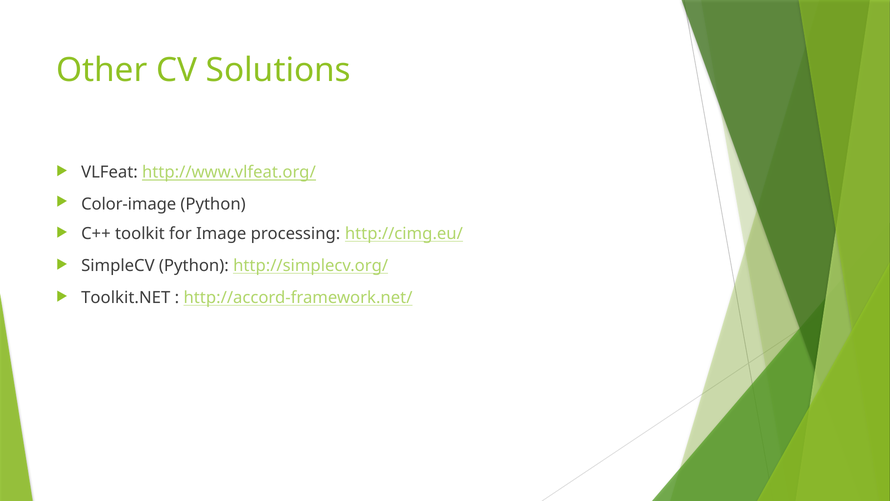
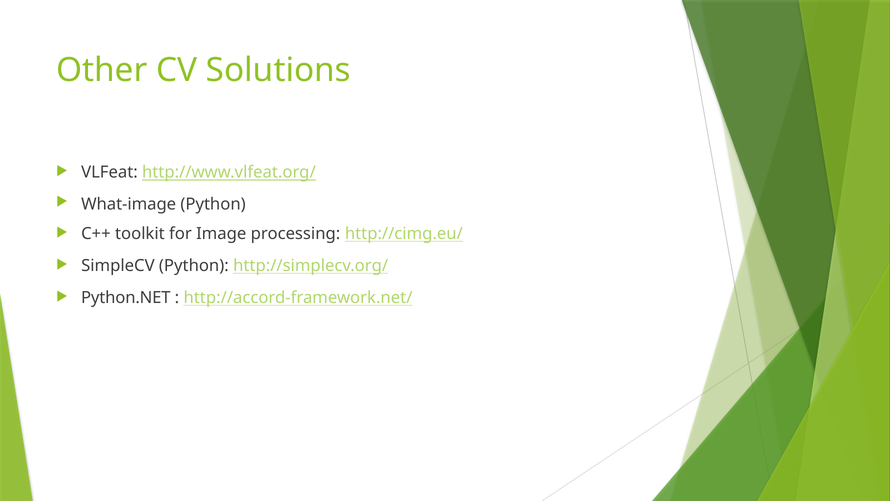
Color-image: Color-image -> What-image (129, 204)
Toolkit.NET: Toolkit.NET -> Python.NET (126, 297)
